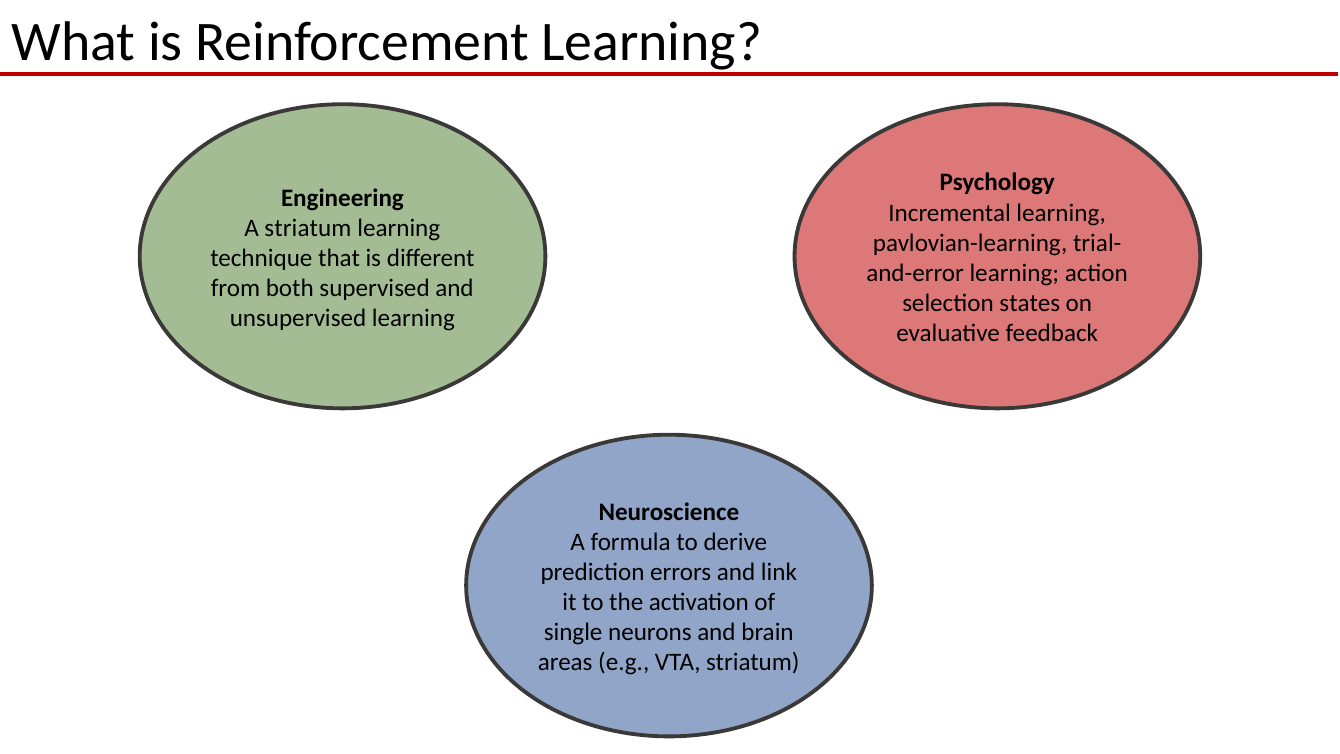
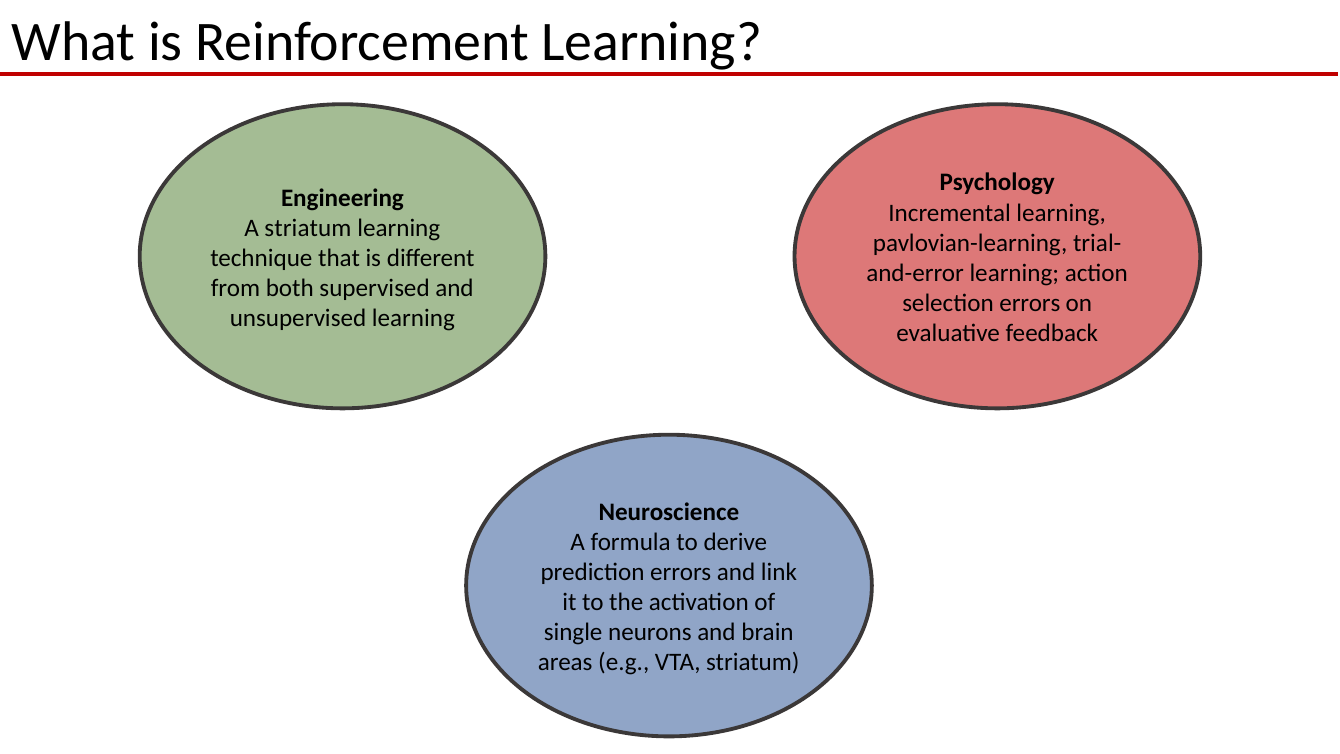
selection states: states -> errors (1030, 303)
